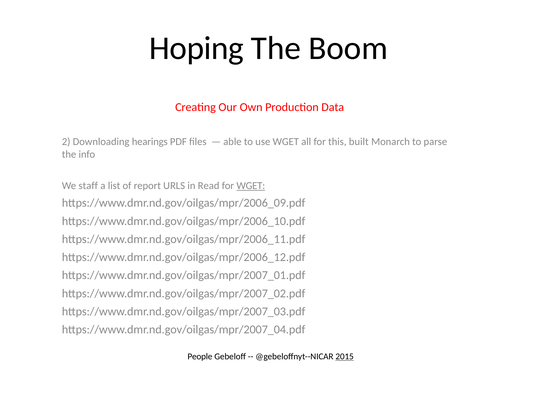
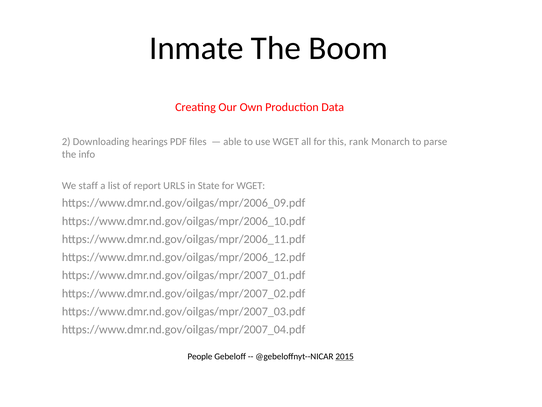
Hoping: Hoping -> Inmate (197, 48)
built: built -> rank (359, 141)
Read: Read -> State (209, 185)
WGET underline: present -> none (251, 185)
